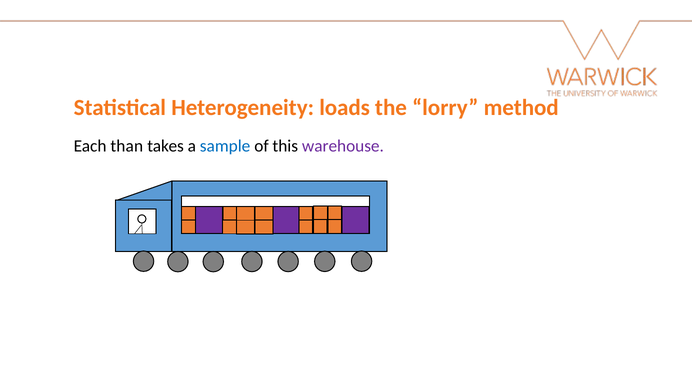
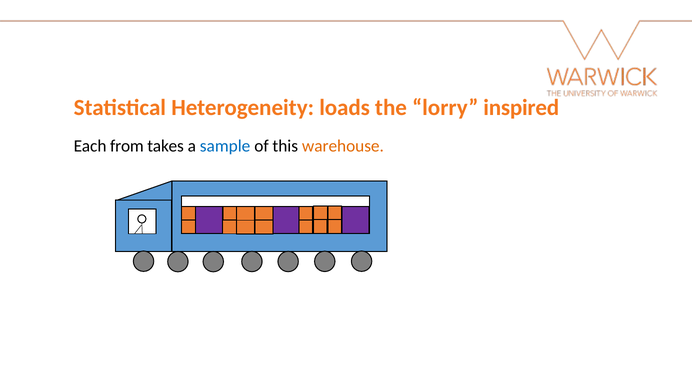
method: method -> inspired (521, 108)
than: than -> from (127, 146)
warehouse colour: purple -> orange (343, 146)
